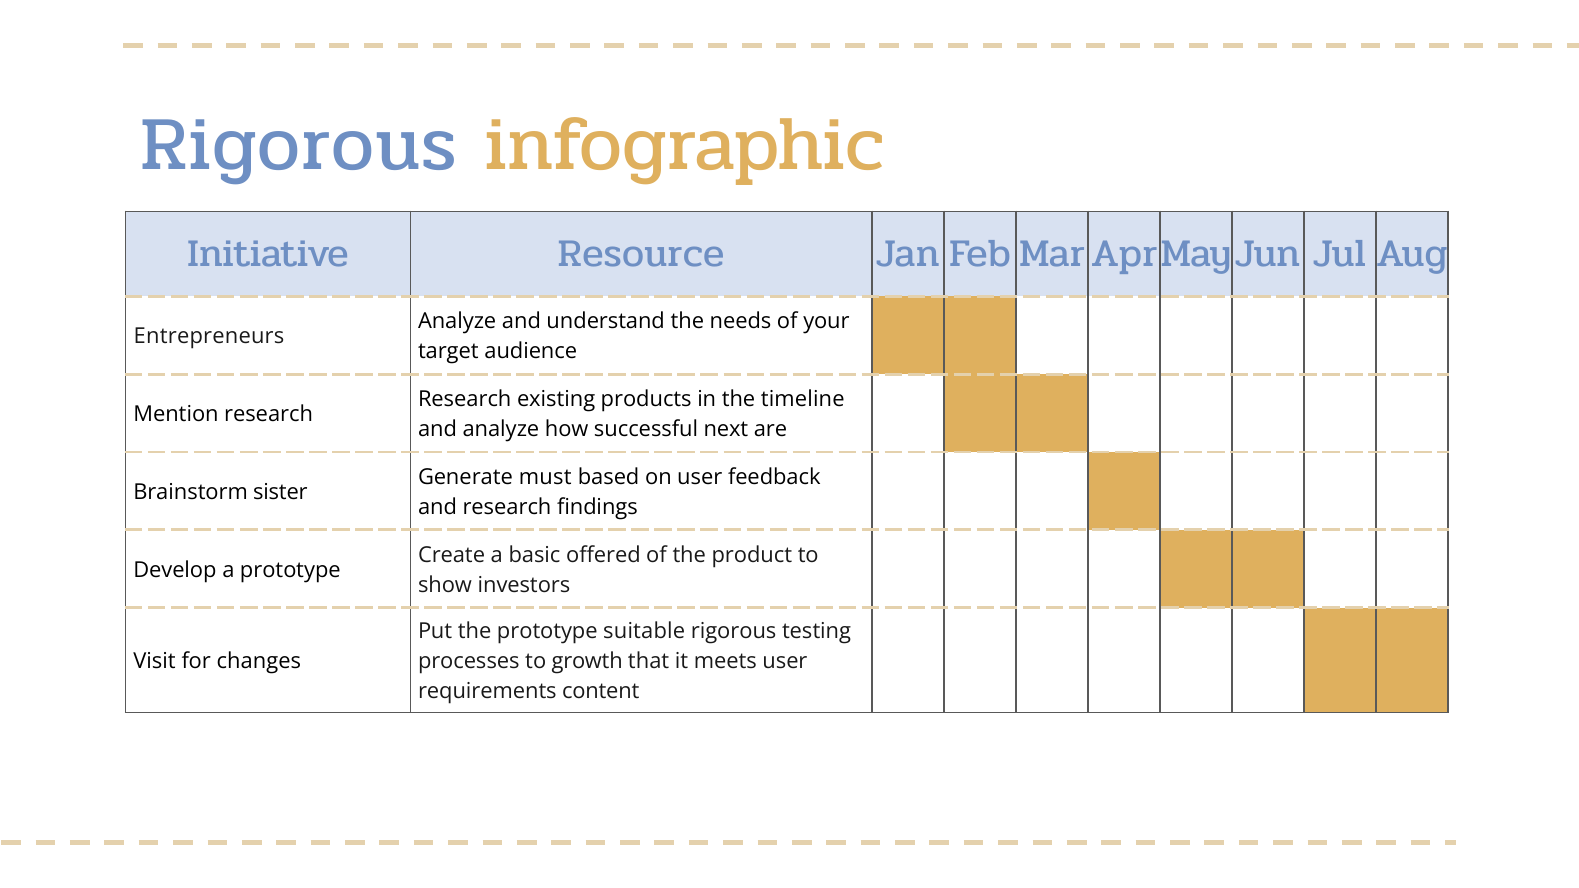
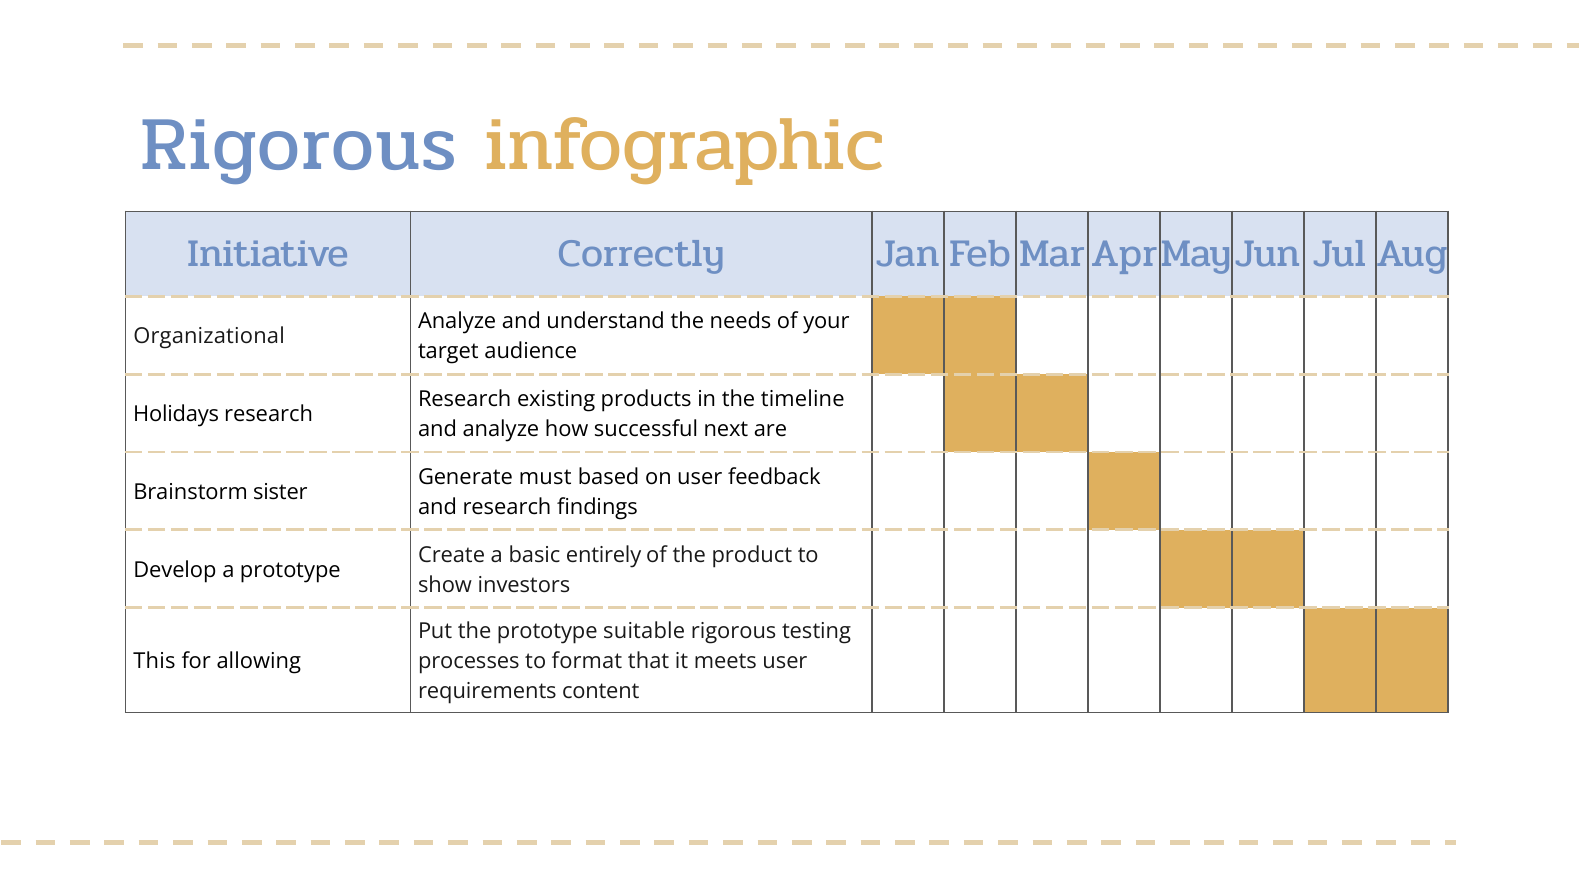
Resource: Resource -> Correctly (641, 254)
Entrepreneurs: Entrepreneurs -> Organizational (209, 337)
Mention: Mention -> Holidays (176, 414)
offered: offered -> entirely (604, 555)
Visit: Visit -> This (154, 662)
changes: changes -> allowing (259, 662)
growth: growth -> format (587, 662)
